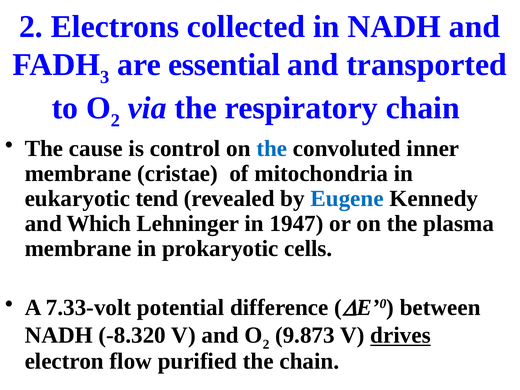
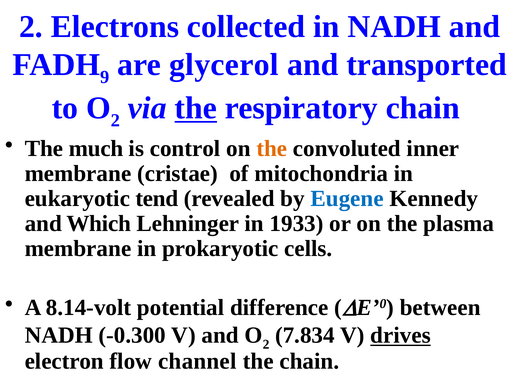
3: 3 -> 9 (105, 77)
essential: essential -> glycerol (224, 65)
the underline: none -> present (196, 108)
cause: cause -> much (96, 149)
the colour: blue -> orange (272, 149)
1947: 1947 -> 1933 (297, 223)
7.33-volt: 7.33-volt -> 8.14-volt (89, 308)
-8.320: -8.320 -> -0.300 (132, 335)
9.873: 9.873 -> 7.834 (305, 335)
purified: purified -> channel (197, 361)
